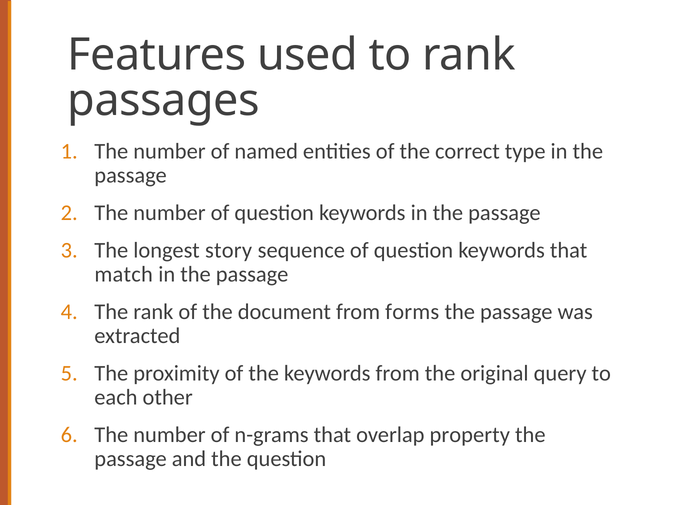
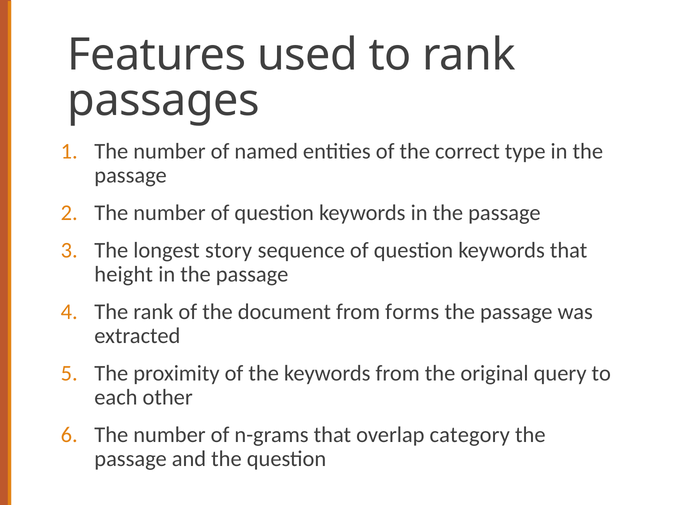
match: match -> height (124, 275)
property: property -> category (470, 435)
